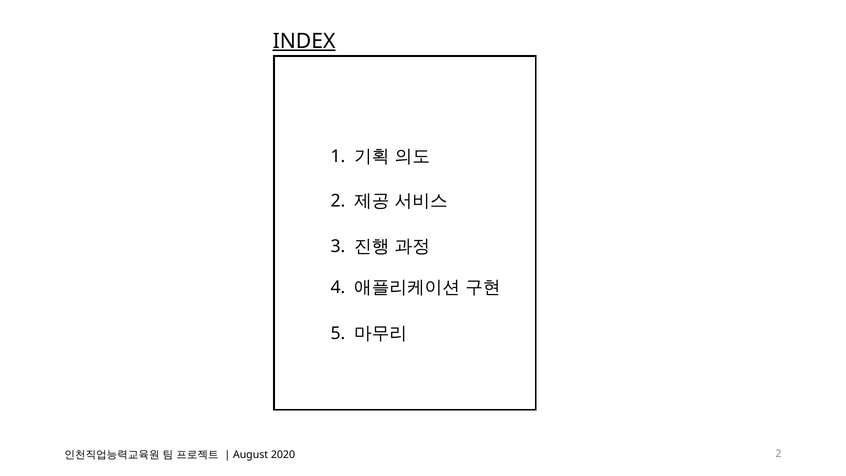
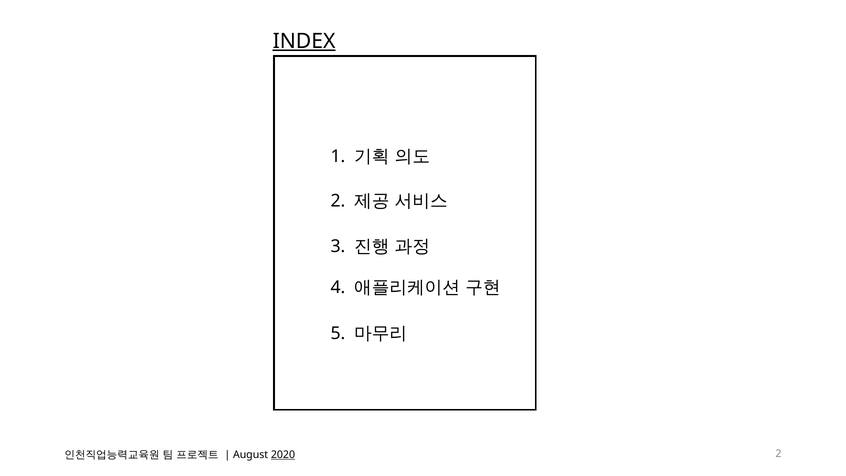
2020 underline: none -> present (283, 454)
